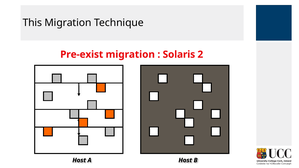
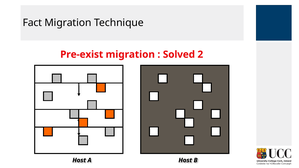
This: This -> Fact (32, 23)
Solaris: Solaris -> Solved (179, 55)
